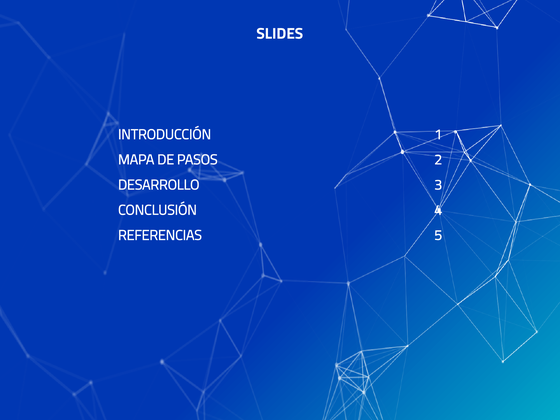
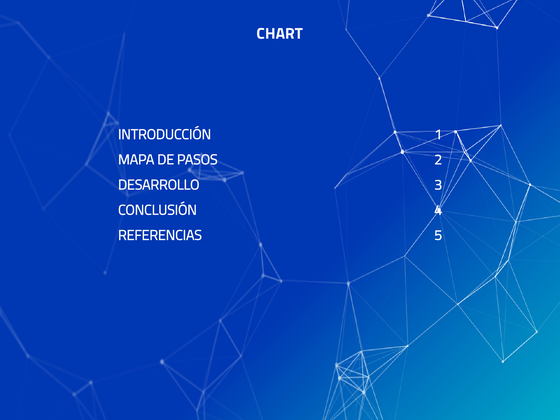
SLIDES: SLIDES -> CHART (280, 34)
